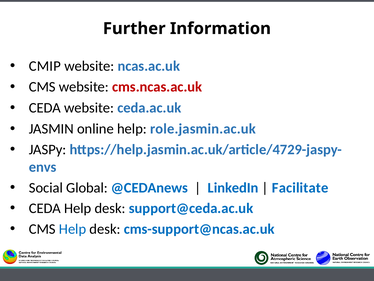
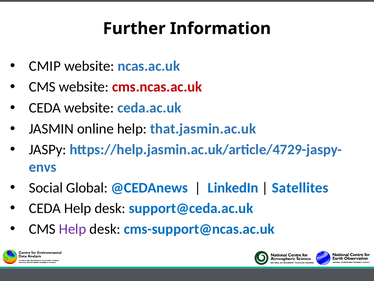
role.jasmin.ac.uk: role.jasmin.ac.uk -> that.jasmin.ac.uk (203, 129)
Facilitate: Facilitate -> Satellites (300, 187)
Help colour: blue -> purple (73, 229)
